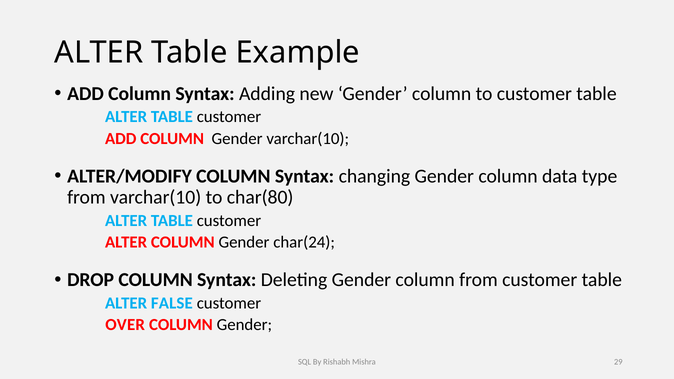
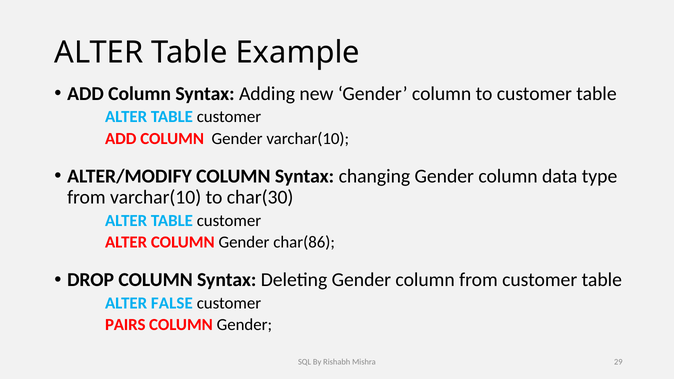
char(80: char(80 -> char(30 (260, 197)
char(24: char(24 -> char(86 (304, 242)
OVER: OVER -> PAIRS (125, 325)
